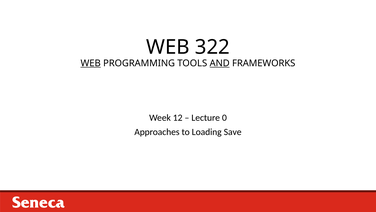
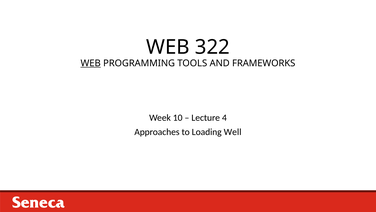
AND underline: present -> none (220, 63)
12: 12 -> 10 (178, 118)
0: 0 -> 4 (224, 118)
Save: Save -> Well (233, 132)
